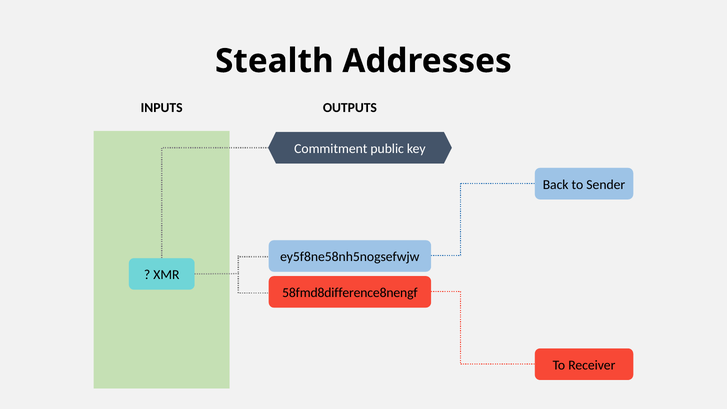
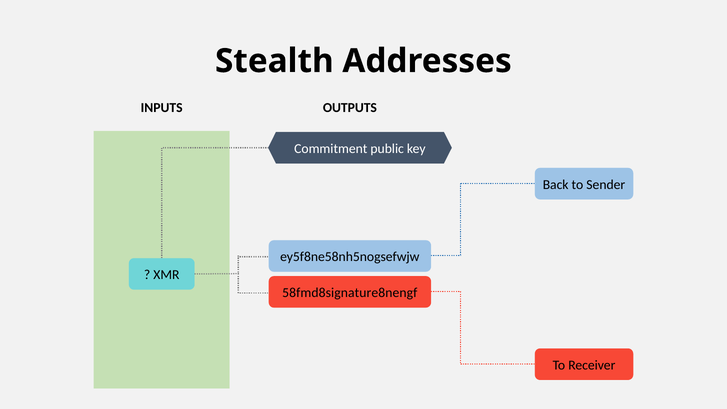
58fmd8difference8nengf: 58fmd8difference8nengf -> 58fmd8signature8nengf (350, 293)
